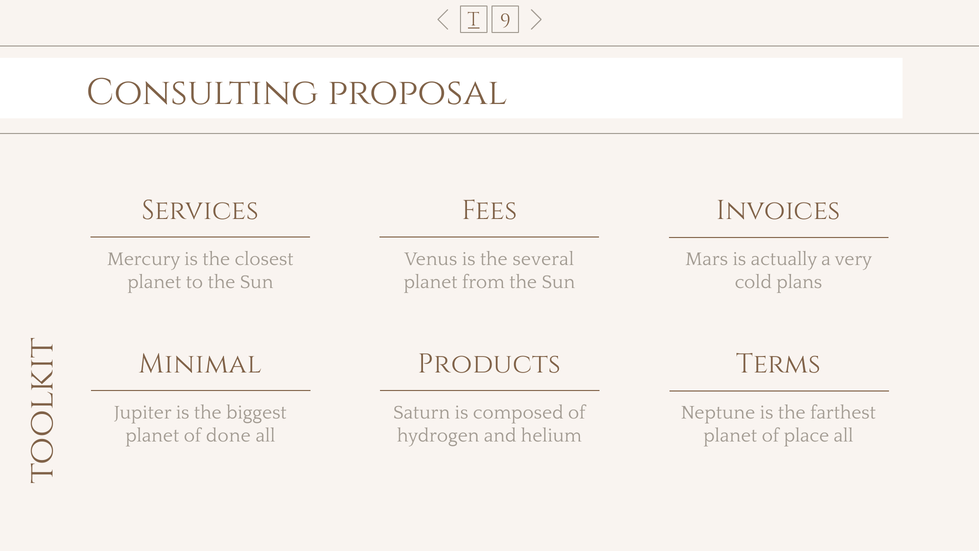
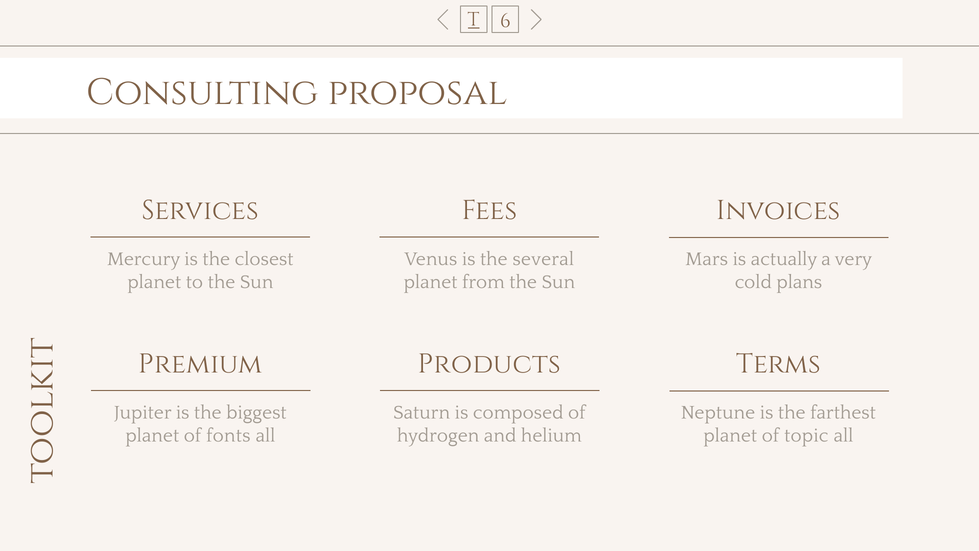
9: 9 -> 6 (505, 21)
Minimal: Minimal -> Premium (200, 364)
done: done -> fonts (228, 435)
place: place -> topic (806, 435)
